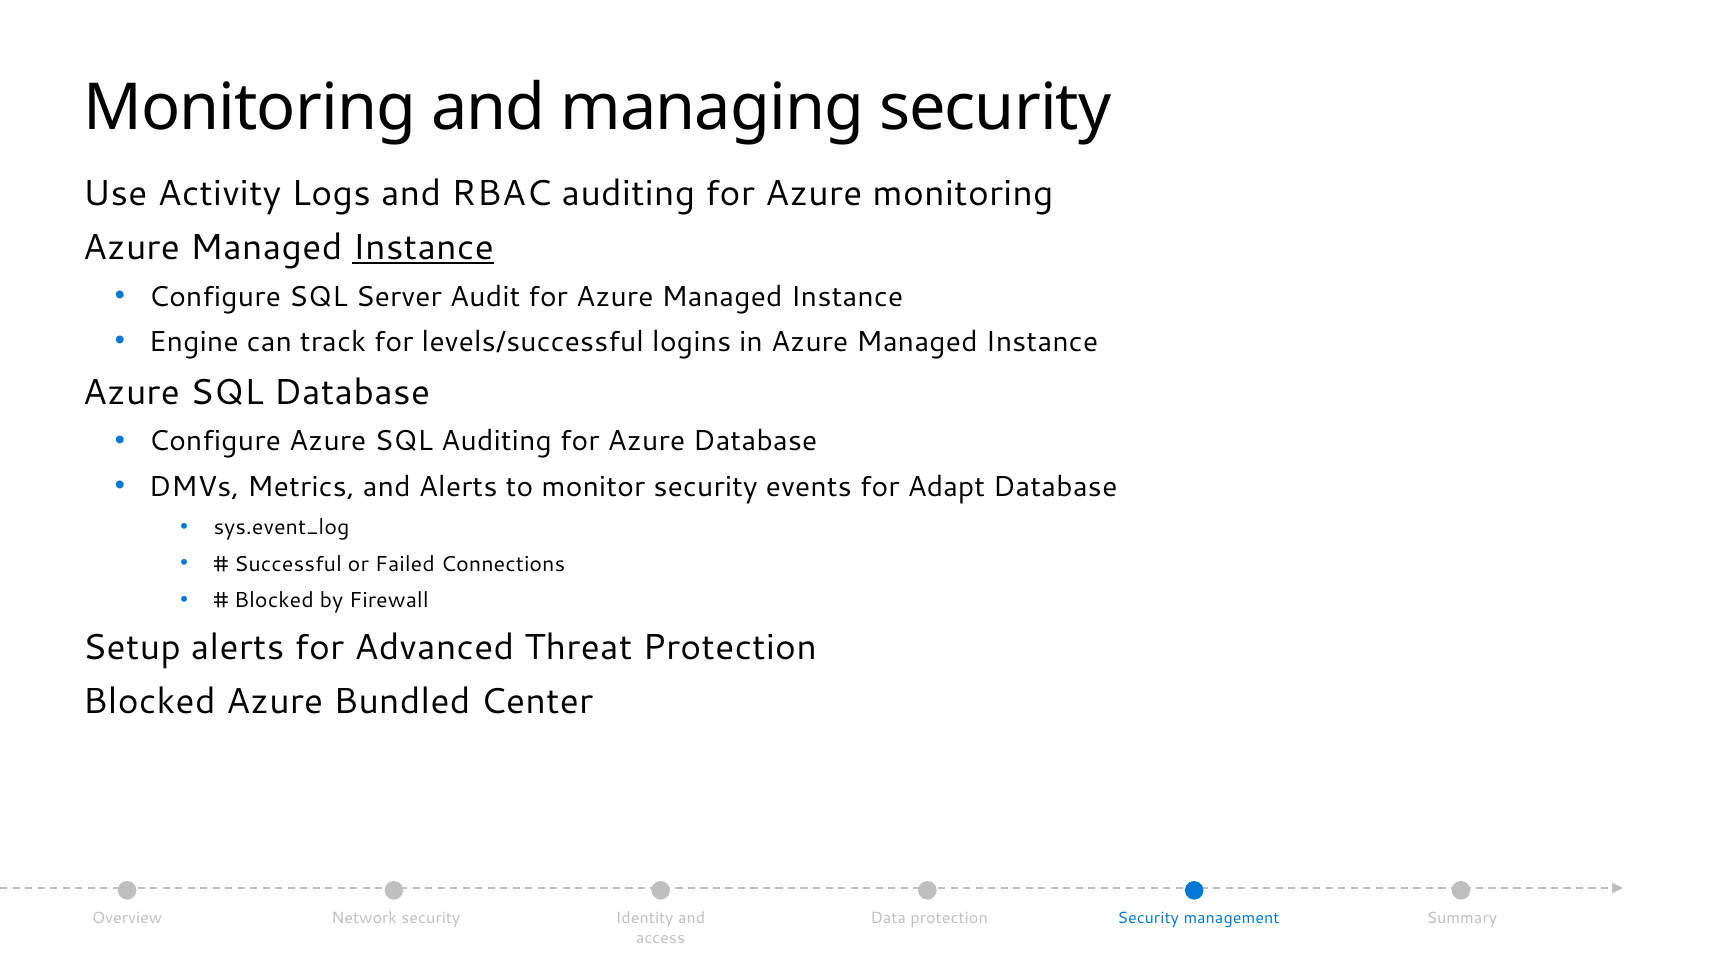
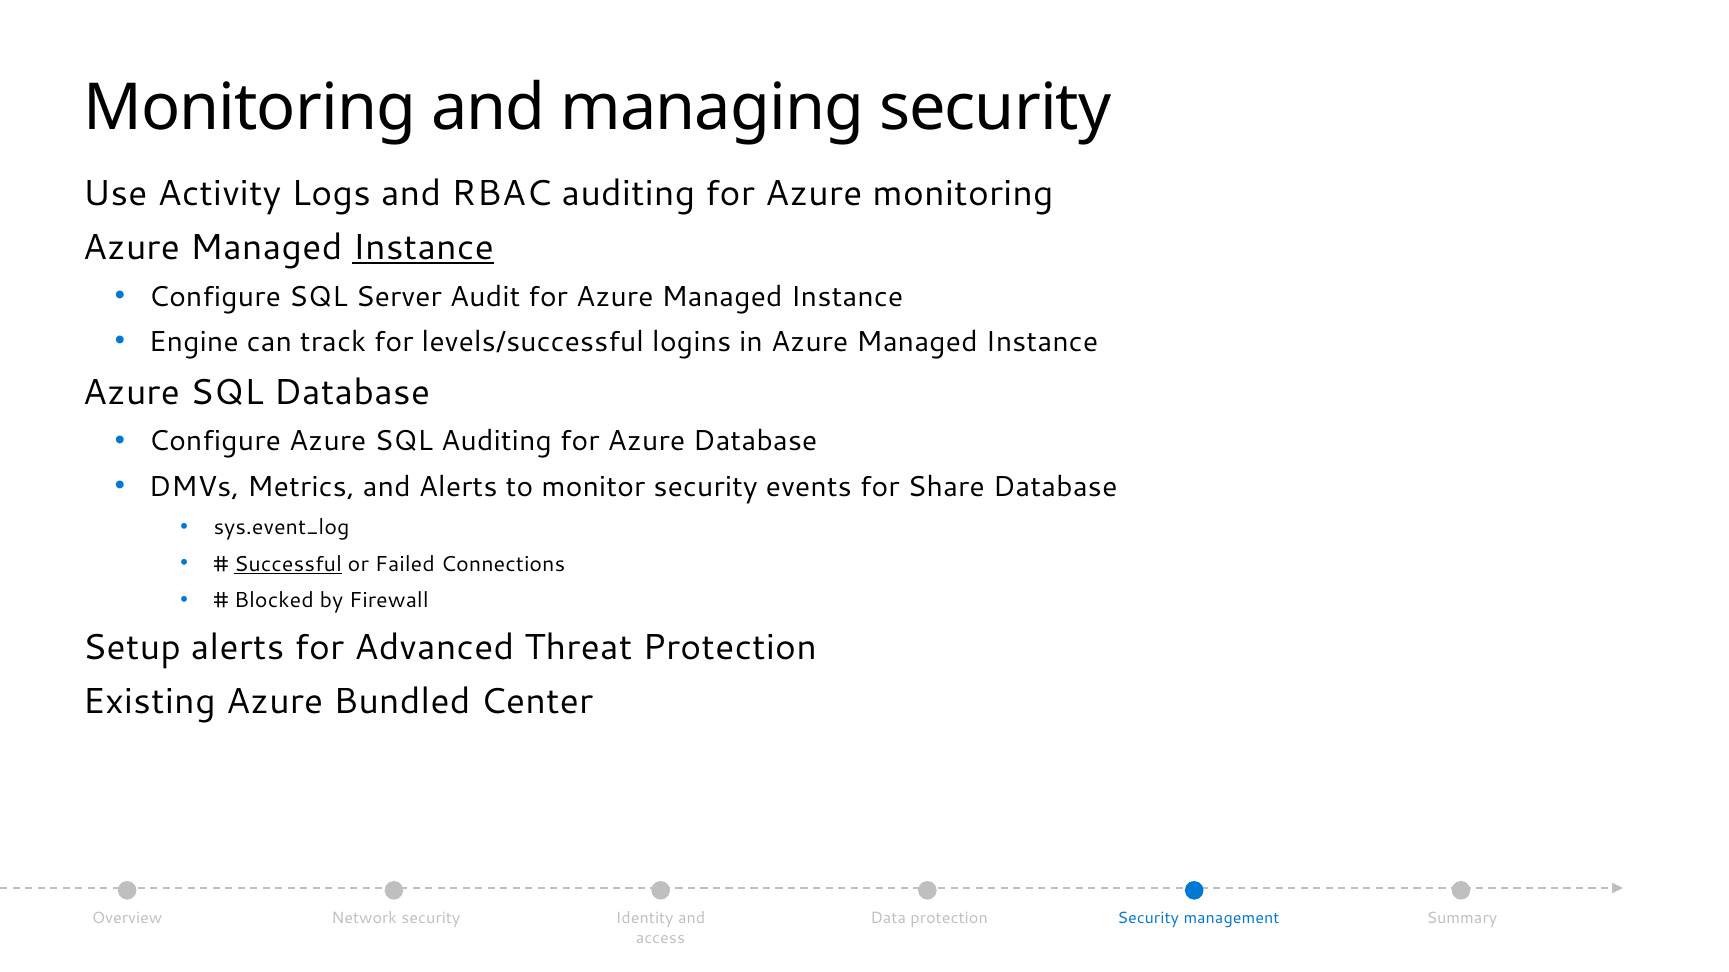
Adapt: Adapt -> Share (946, 487)
Successful underline: none -> present (288, 564)
Blocked: Blocked -> Existing (149, 702)
